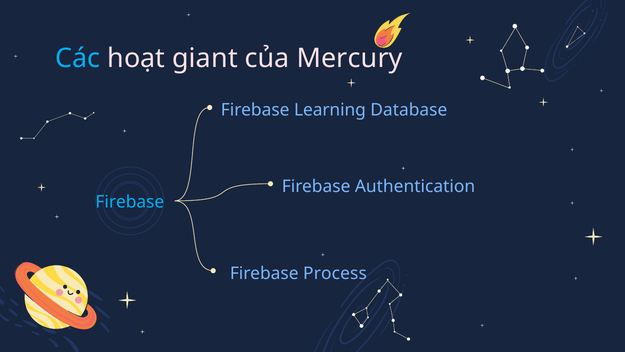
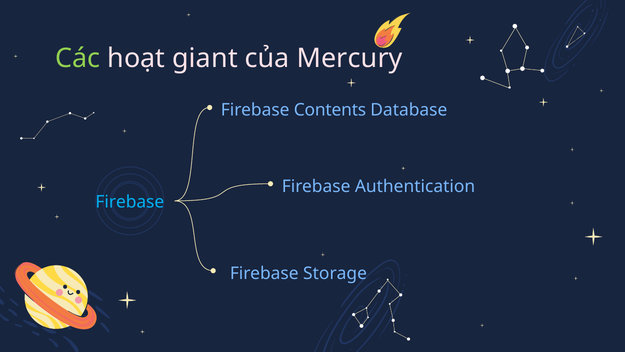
Các colour: light blue -> light green (78, 58)
Learning: Learning -> Contents (330, 110)
Process: Process -> Storage (335, 273)
